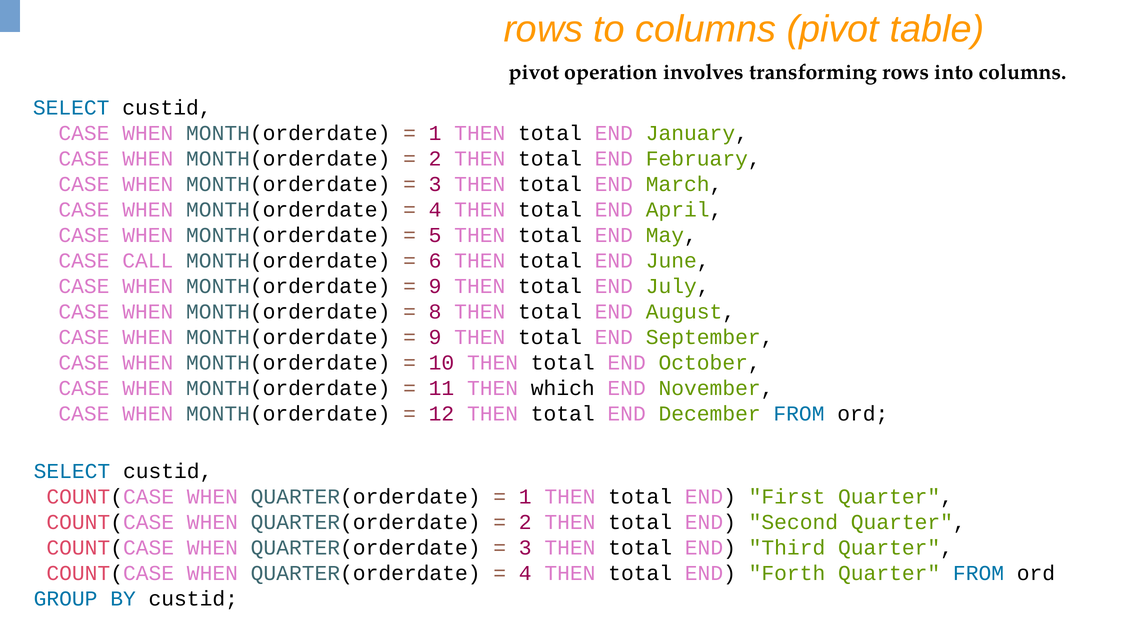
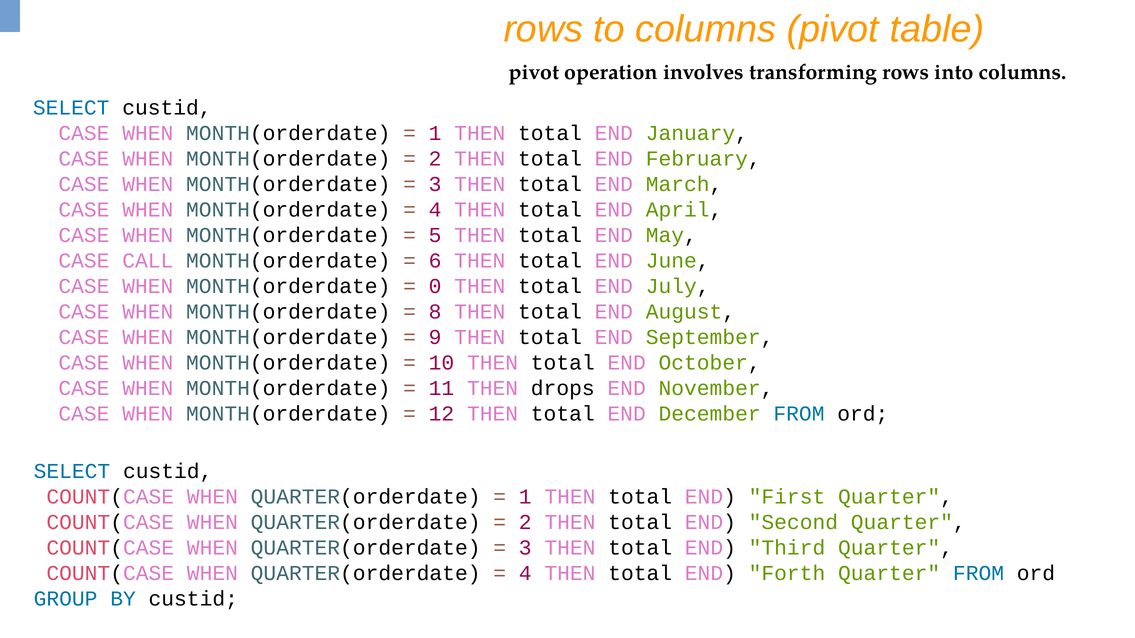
9: 9 -> 0 (435, 287)
which: which -> drops (563, 389)
